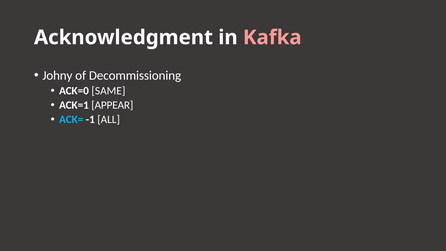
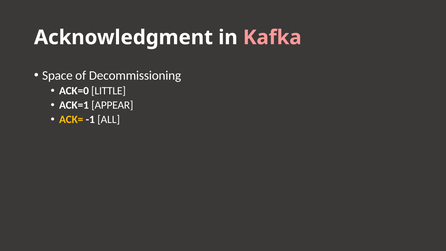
Johny: Johny -> Space (57, 75)
SAME: SAME -> LITTLE (109, 91)
ACK= colour: light blue -> yellow (71, 119)
